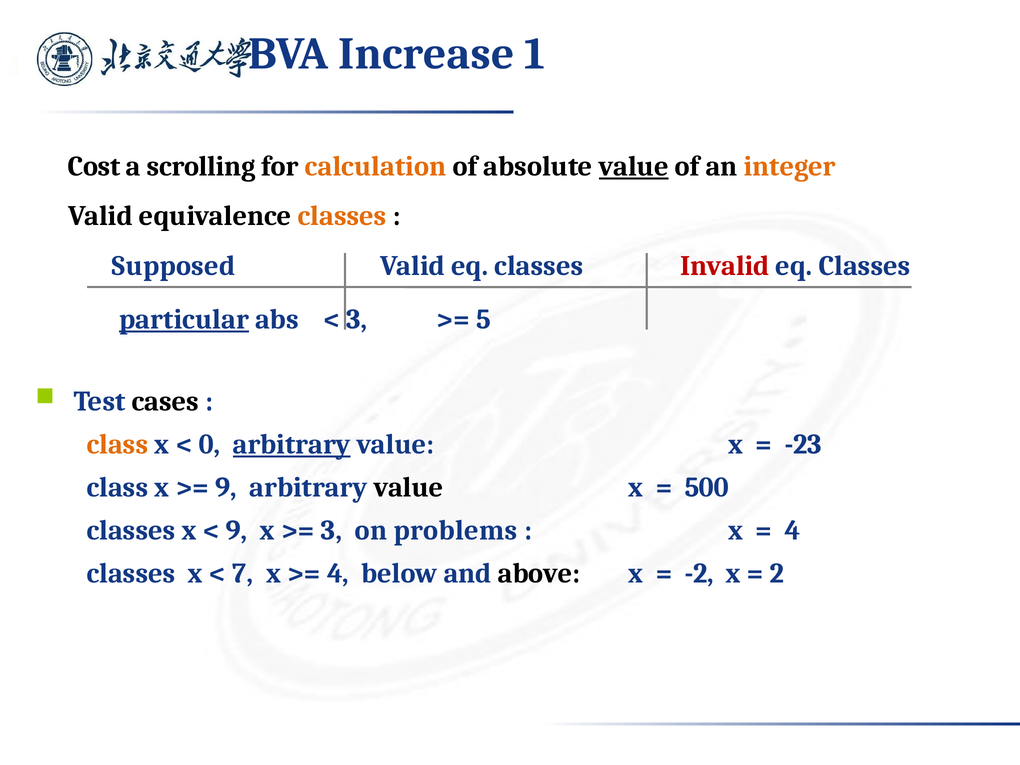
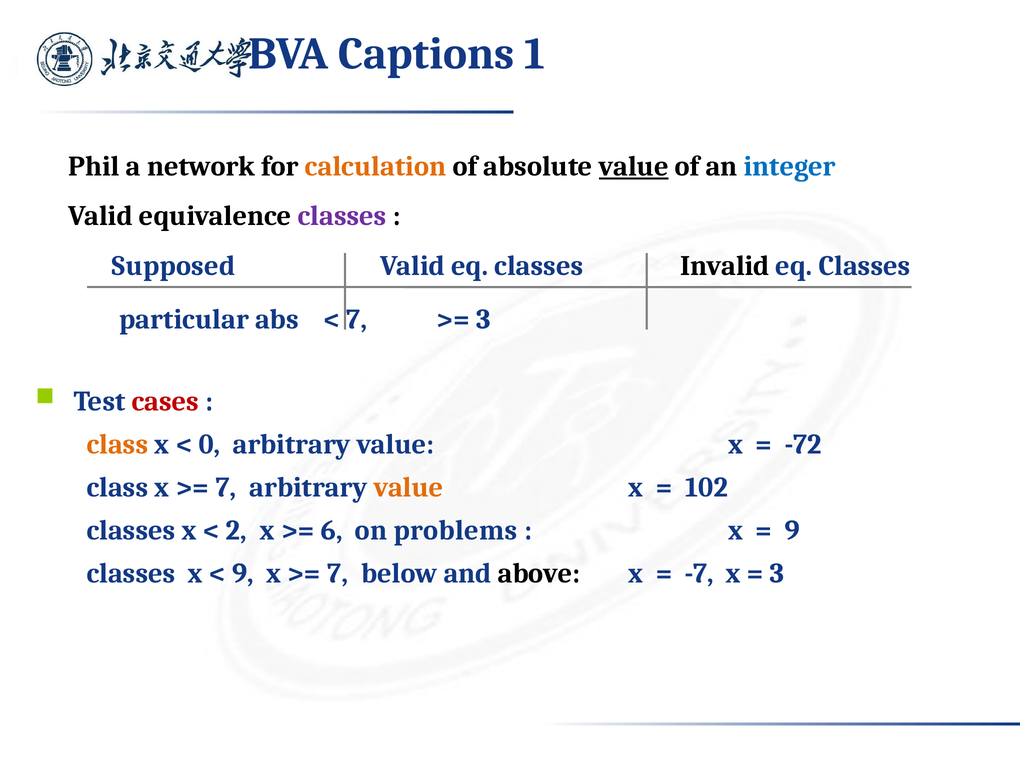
Increase: Increase -> Captions (426, 54)
Cost: Cost -> Phil (94, 166)
scrolling: scrolling -> network (201, 166)
integer colour: orange -> blue (790, 166)
classes colour: orange -> purple (342, 216)
Invalid colour: red -> black (725, 266)
particular underline: present -> none (184, 319)
3: 3 -> 7 (357, 319)
5: 5 -> 3 (484, 319)
cases colour: black -> red (165, 401)
arbitrary underline: present -> none (292, 444)
-23: -23 -> -72 (803, 444)
9: 9 -> 7 (226, 487)
value colour: black -> orange (408, 487)
500: 500 -> 102 (706, 487)
9: 9 -> 2 (236, 530)
3: 3 -> 6 (332, 530)
4: 4 -> 9 (792, 530)
7: 7 -> 9 (243, 574)
4: 4 -> 7 (338, 574)
-2: -2 -> -7 (699, 574)
2: 2 -> 3 (777, 574)
